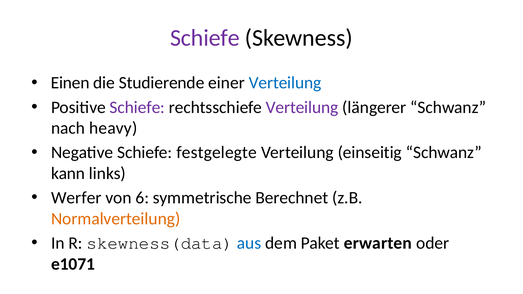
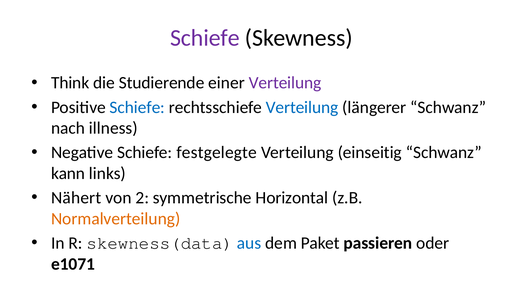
Einen: Einen -> Think (70, 83)
Verteilung colour: blue -> purple (285, 83)
Schiefe colour: purple -> blue (137, 107)
Verteilung colour: purple -> blue (302, 107)
heavy: heavy -> illness (113, 128)
Werfer: Werfer -> Nähert (76, 198)
6: 6 -> 2 (142, 198)
Berechnet: Berechnet -> Horizontal (292, 198)
erwarten: erwarten -> passieren (378, 243)
